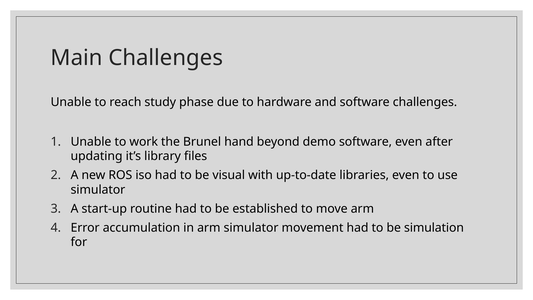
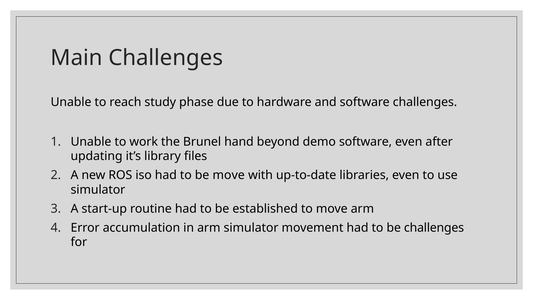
be visual: visual -> move (229, 175)
be simulation: simulation -> challenges (434, 228)
